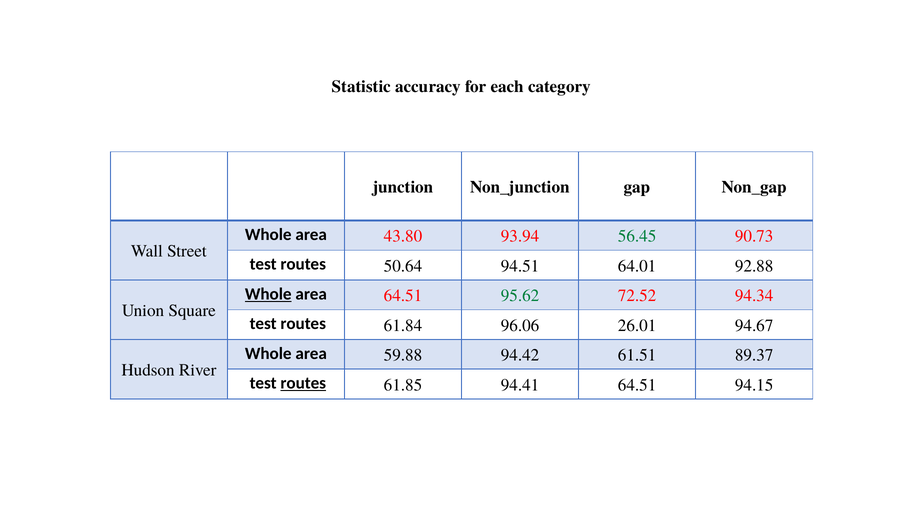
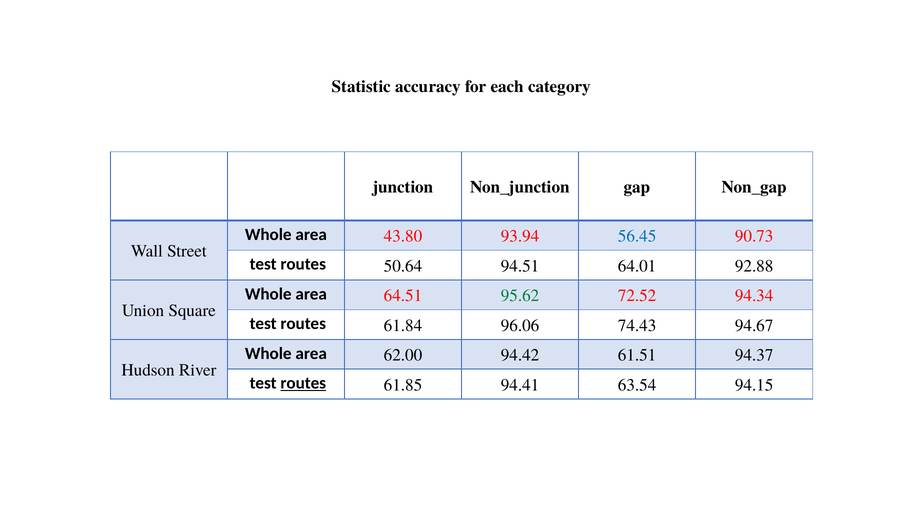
56.45 colour: green -> blue (637, 236)
Whole underline: present -> none (268, 294)
26.01: 26.01 -> 74.43 (637, 326)
59.88: 59.88 -> 62.00 (403, 355)
89.37: 89.37 -> 94.37 (754, 355)
94.41 64.51: 64.51 -> 63.54 (637, 385)
